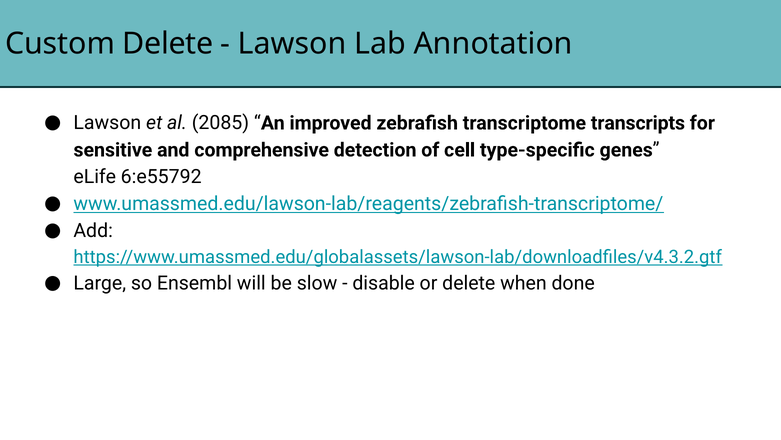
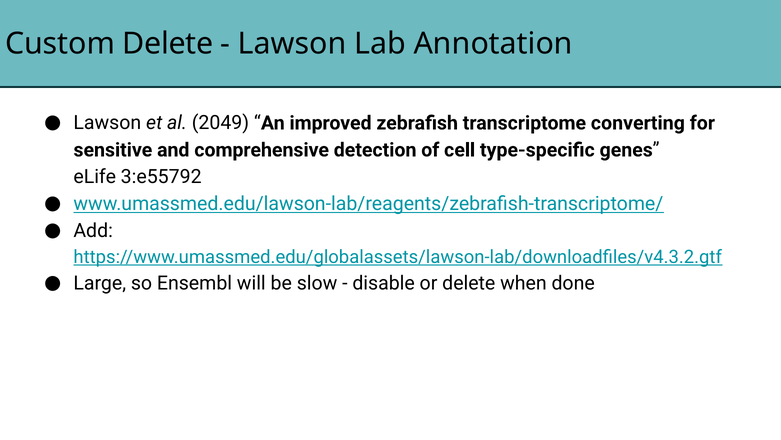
2085: 2085 -> 2049 (220, 123)
transcripts: transcripts -> converting (638, 123)
6:e55792: 6:e55792 -> 3:e55792 (161, 177)
